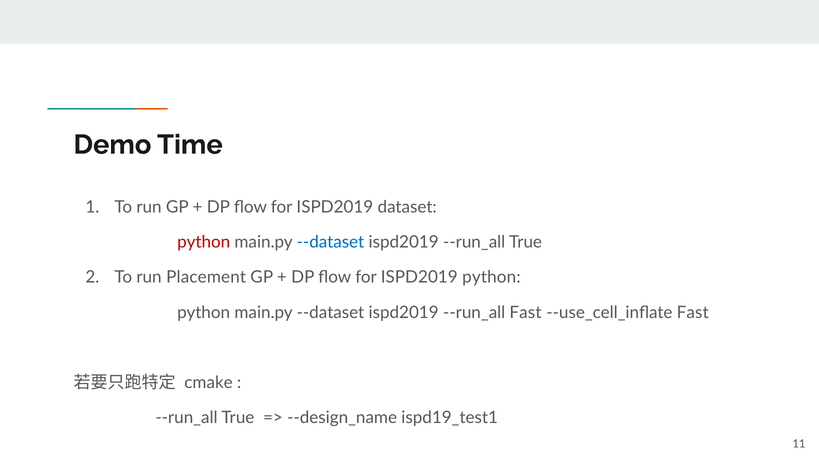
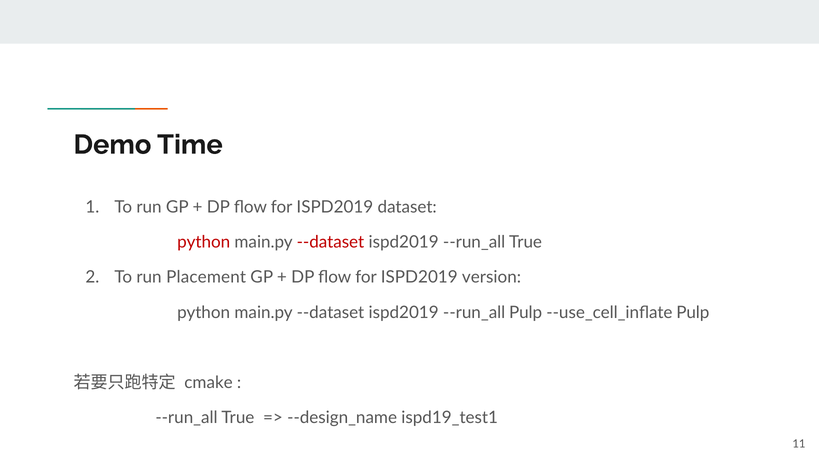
--dataset colour: blue -> red (330, 242)
ISPD2019 python: python -> version (492, 277)
--run_all Fast: Fast -> Pulp (526, 312)
--use_cell_inflate Fast: Fast -> Pulp (693, 312)
